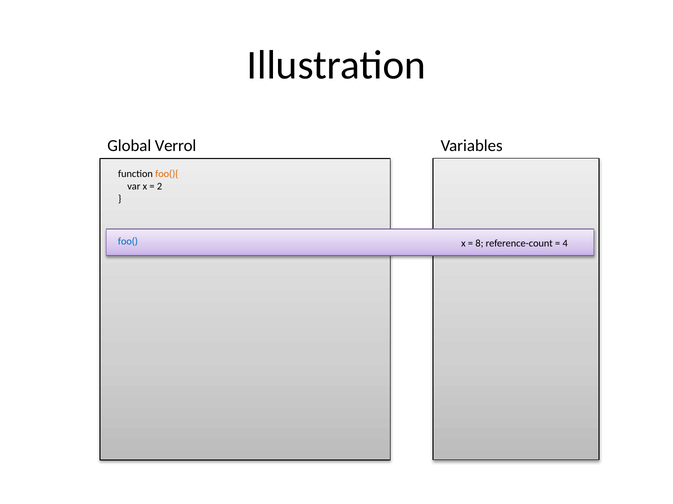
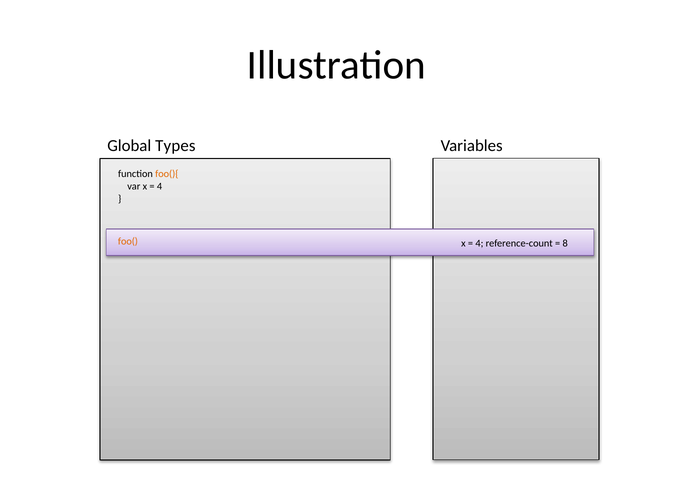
Verrol: Verrol -> Types (175, 146)
2: 2 -> 4 (160, 187)
foo( colour: blue -> orange (128, 242)
8: 8 -> 4 (479, 244)
4: 4 -> 8 (565, 244)
